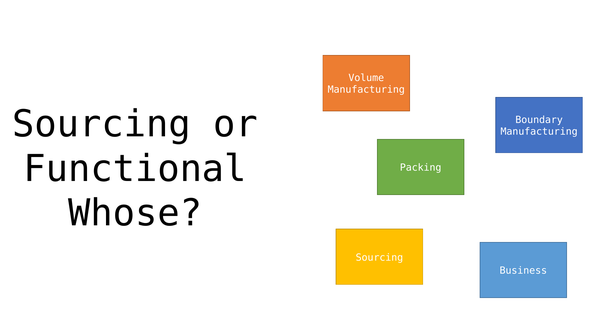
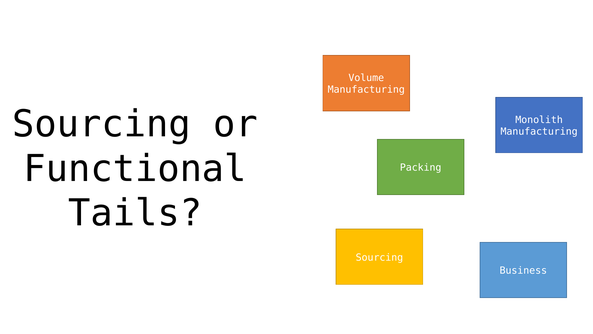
Boundary: Boundary -> Monolith (539, 120)
Whose: Whose -> Tails (135, 213)
